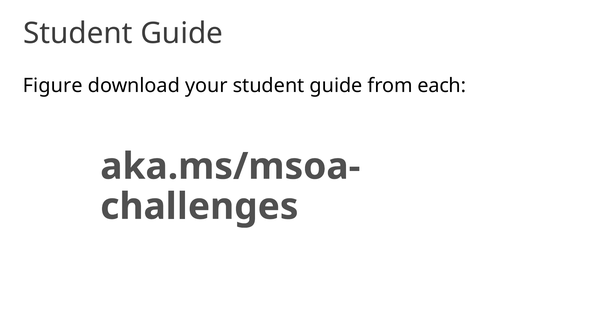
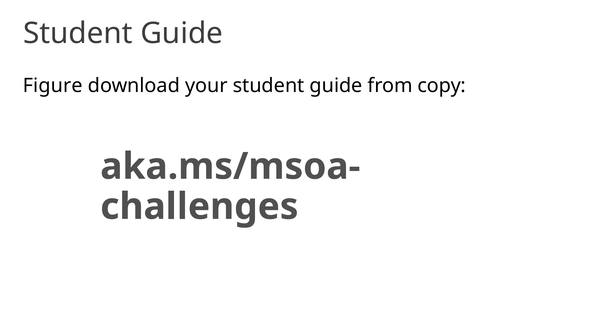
each: each -> copy (442, 86)
